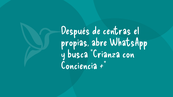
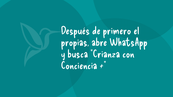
centras: centras -> primero (117, 31)
